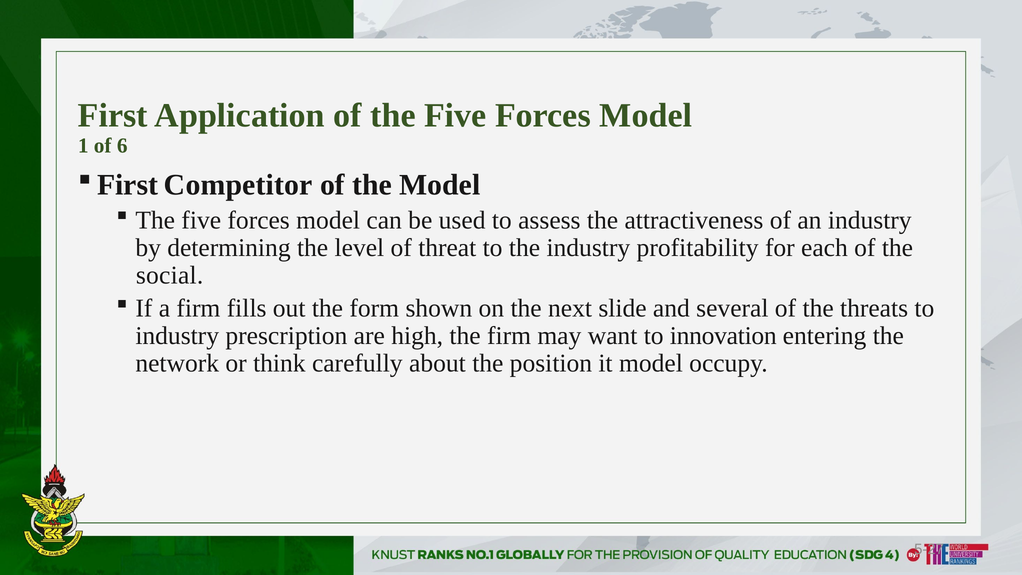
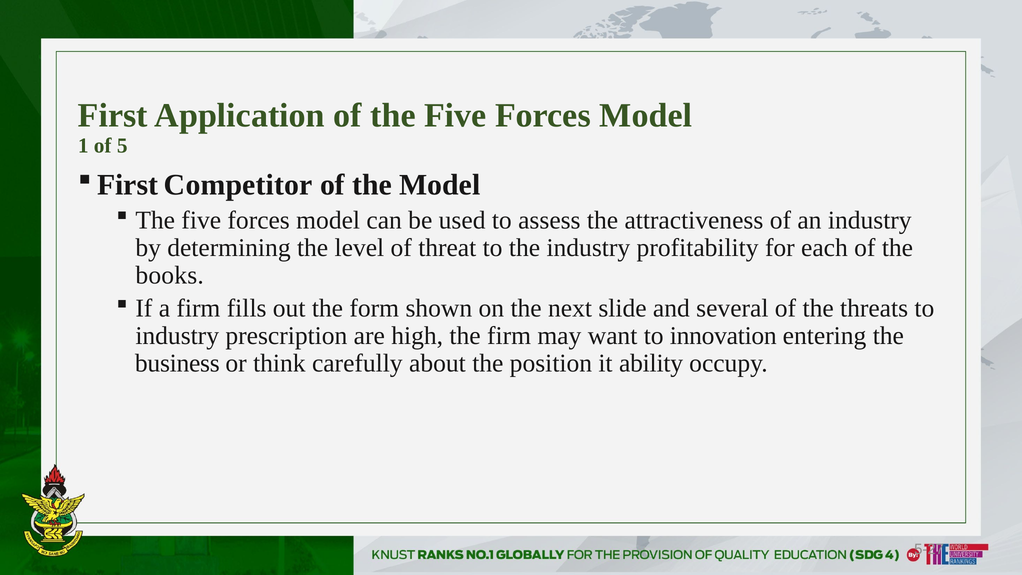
6: 6 -> 5 (122, 146)
social: social -> books (170, 275)
network: network -> business (177, 363)
it model: model -> ability (651, 363)
